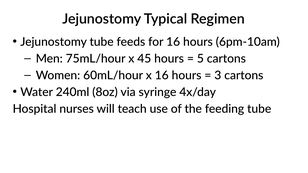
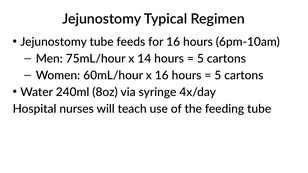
45: 45 -> 14 (144, 59)
3: 3 -> 5 (218, 75)
